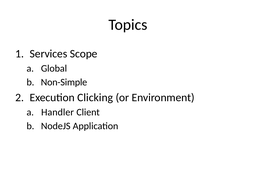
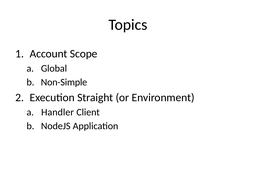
Services: Services -> Account (49, 54)
Clicking: Clicking -> Straight (95, 97)
